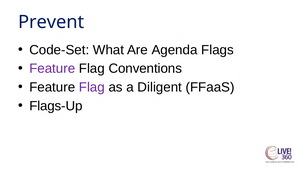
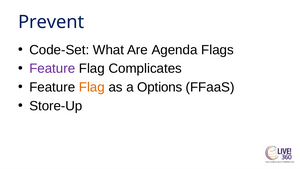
Conventions: Conventions -> Complicates (145, 68)
Flag colour: purple -> orange (92, 87)
Diligent: Diligent -> Options (160, 87)
Flags-Up: Flags-Up -> Store-Up (56, 106)
